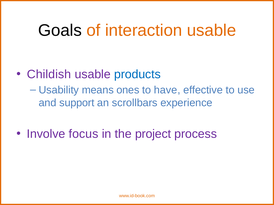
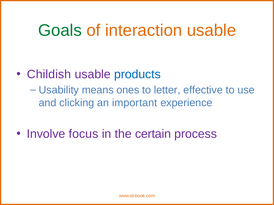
Goals colour: black -> green (60, 30)
have: have -> letter (167, 90)
support: support -> clicking (77, 103)
scrollbars: scrollbars -> important (135, 103)
project: project -> certain (153, 134)
